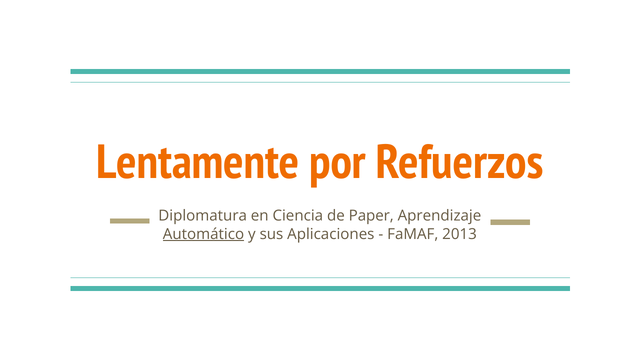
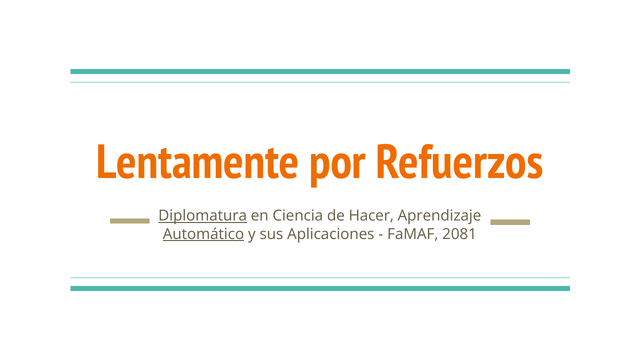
Diplomatura underline: none -> present (203, 216)
Paper: Paper -> Hacer (371, 216)
2013: 2013 -> 2081 (460, 234)
